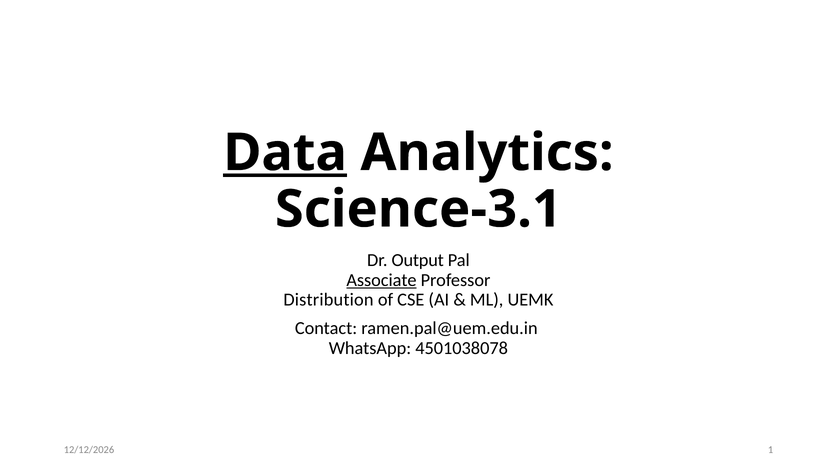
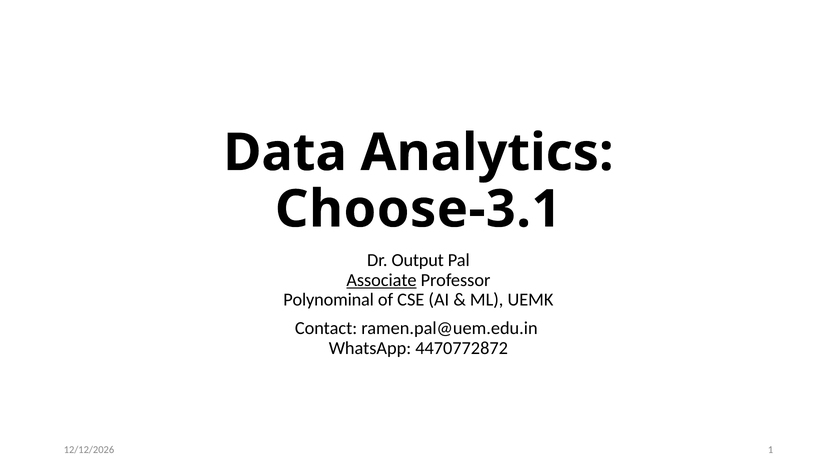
Data underline: present -> none (285, 153)
Science-3.1: Science-3.1 -> Choose-3.1 (418, 209)
Distribution: Distribution -> Polynominal (329, 300)
4501038078: 4501038078 -> 4470772872 (462, 348)
